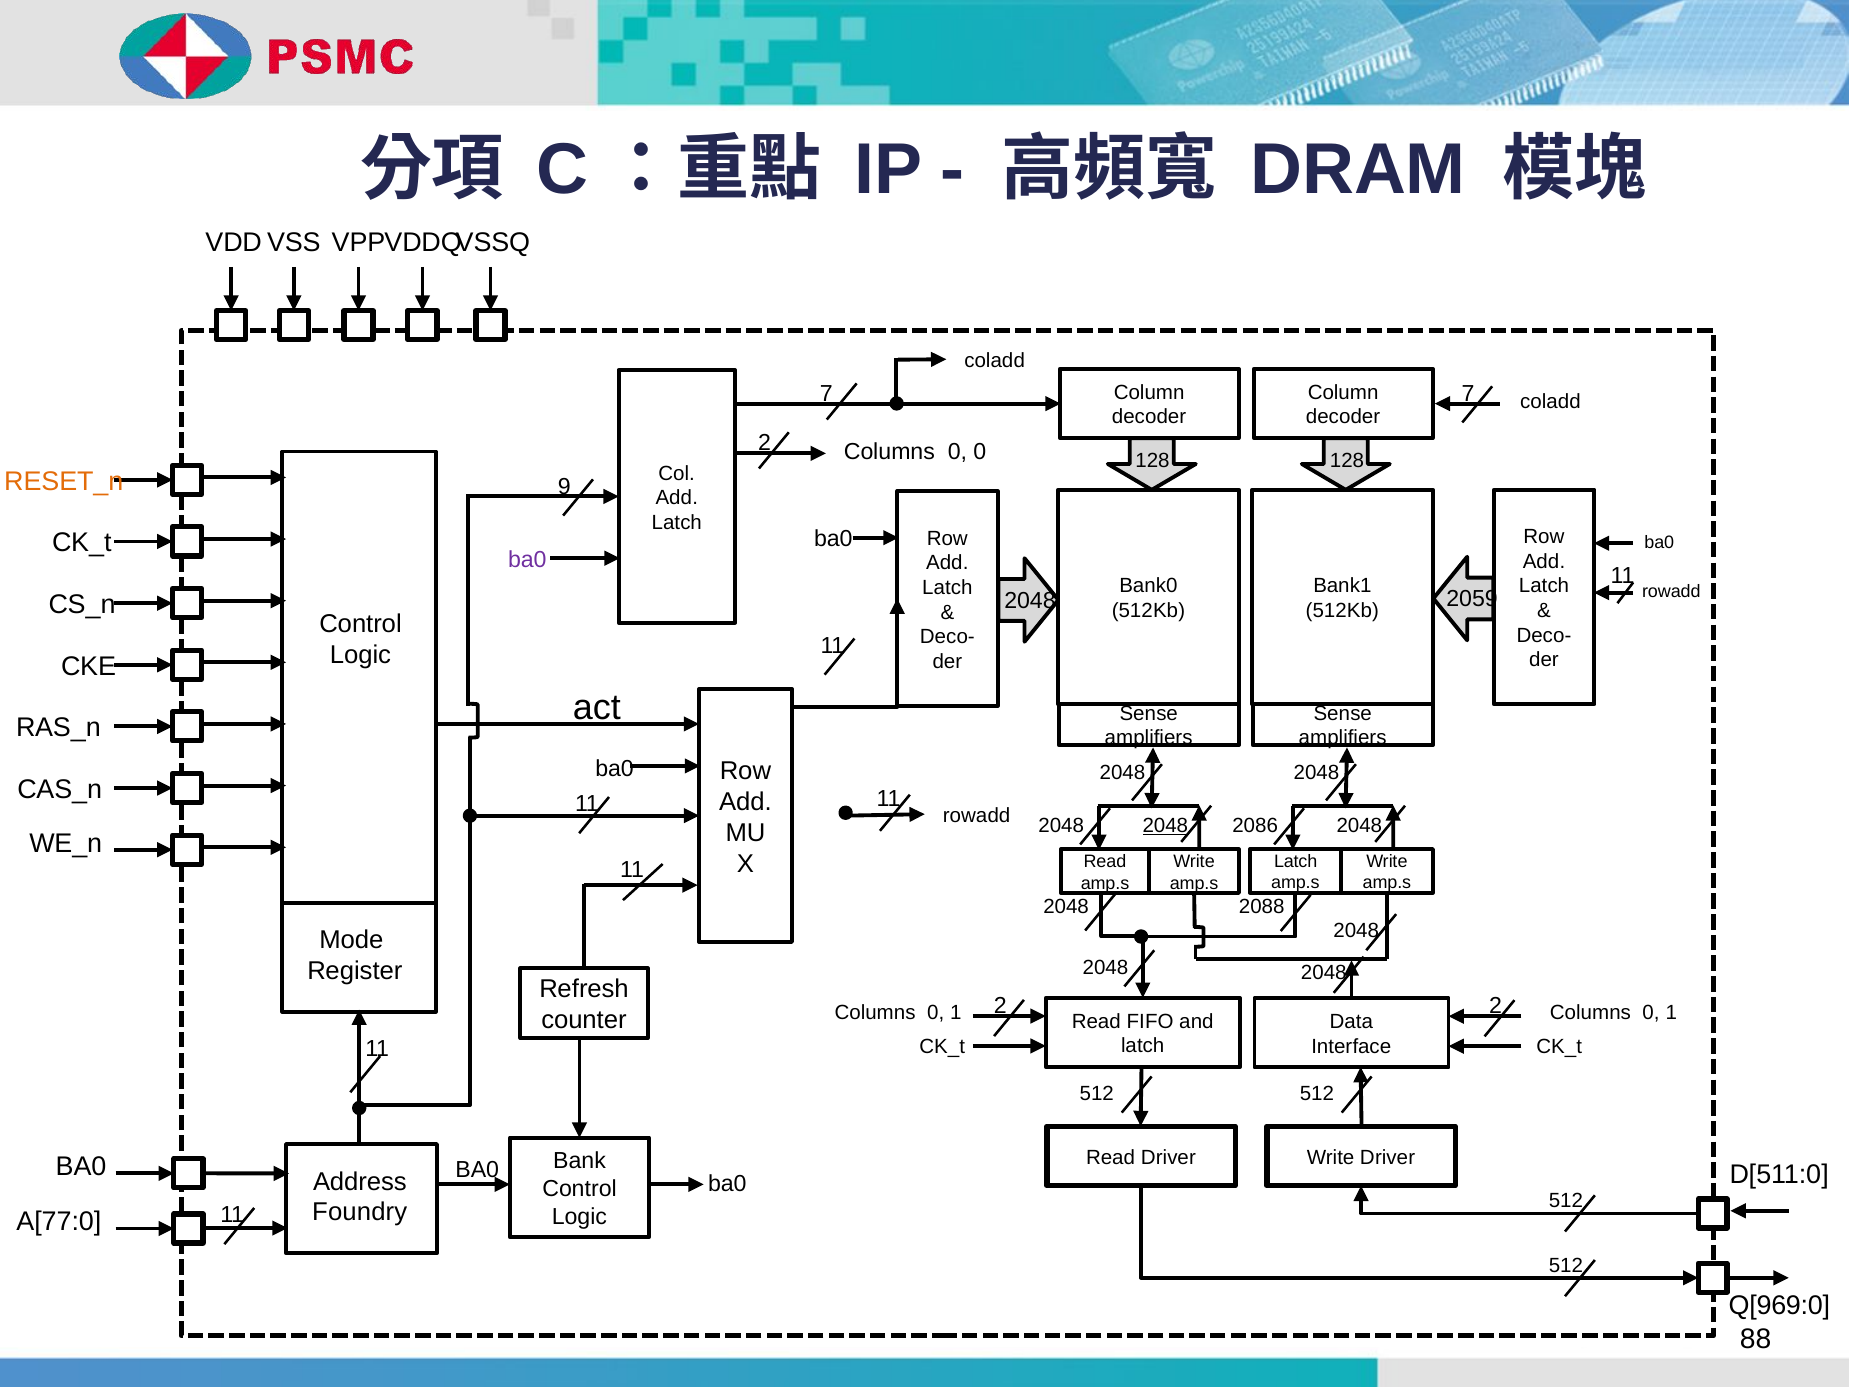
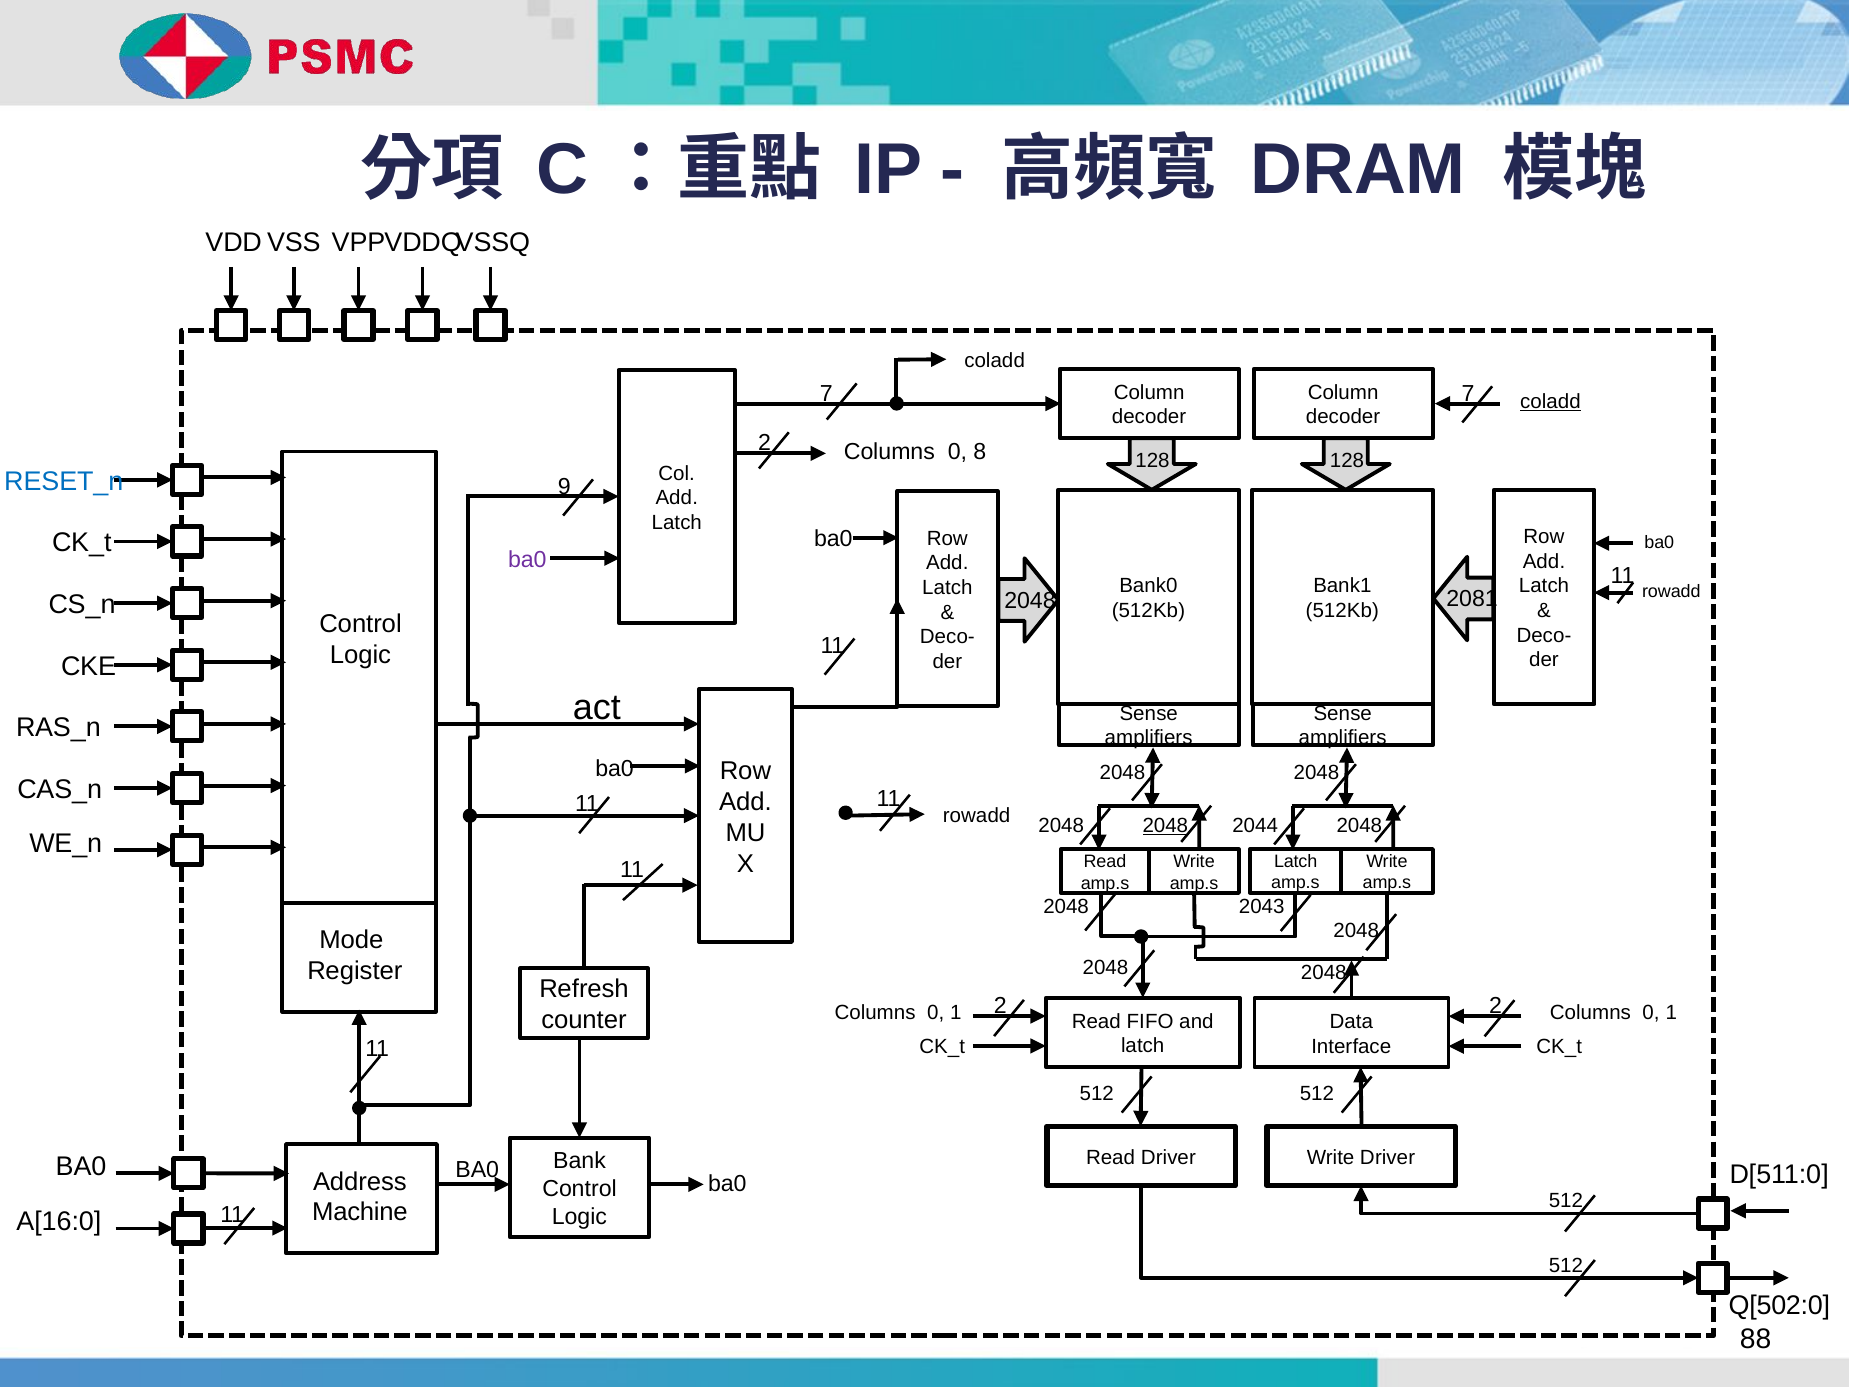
coladd underline: none -> present (1550, 402)
0 0: 0 -> 8 (980, 452)
RESET_n colour: orange -> blue (64, 481)
2059: 2059 -> 2081 (1472, 599)
2086: 2086 -> 2044 (1255, 825)
2088: 2088 -> 2043 (1262, 907)
Foundry: Foundry -> Machine (360, 1212)
A[77:0: A[77:0 -> A[16:0 (59, 1222)
Q[969:0: Q[969:0 -> Q[502:0 (1779, 1306)
